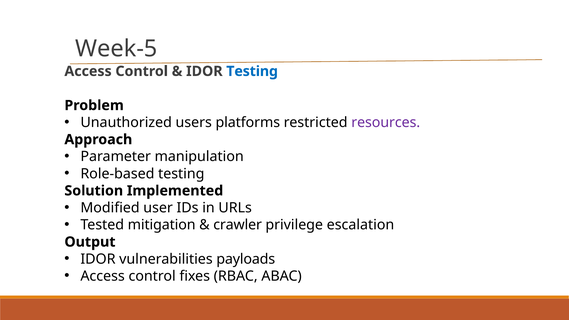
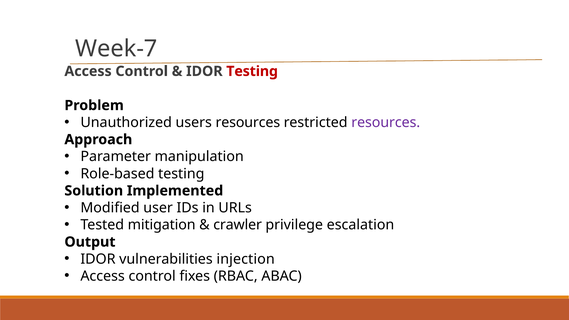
Week-5: Week-5 -> Week-7 (116, 49)
Testing colour: blue -> red (252, 71)
users platforms: platforms -> resources (248, 122)
payloads: payloads -> injection (246, 259)
